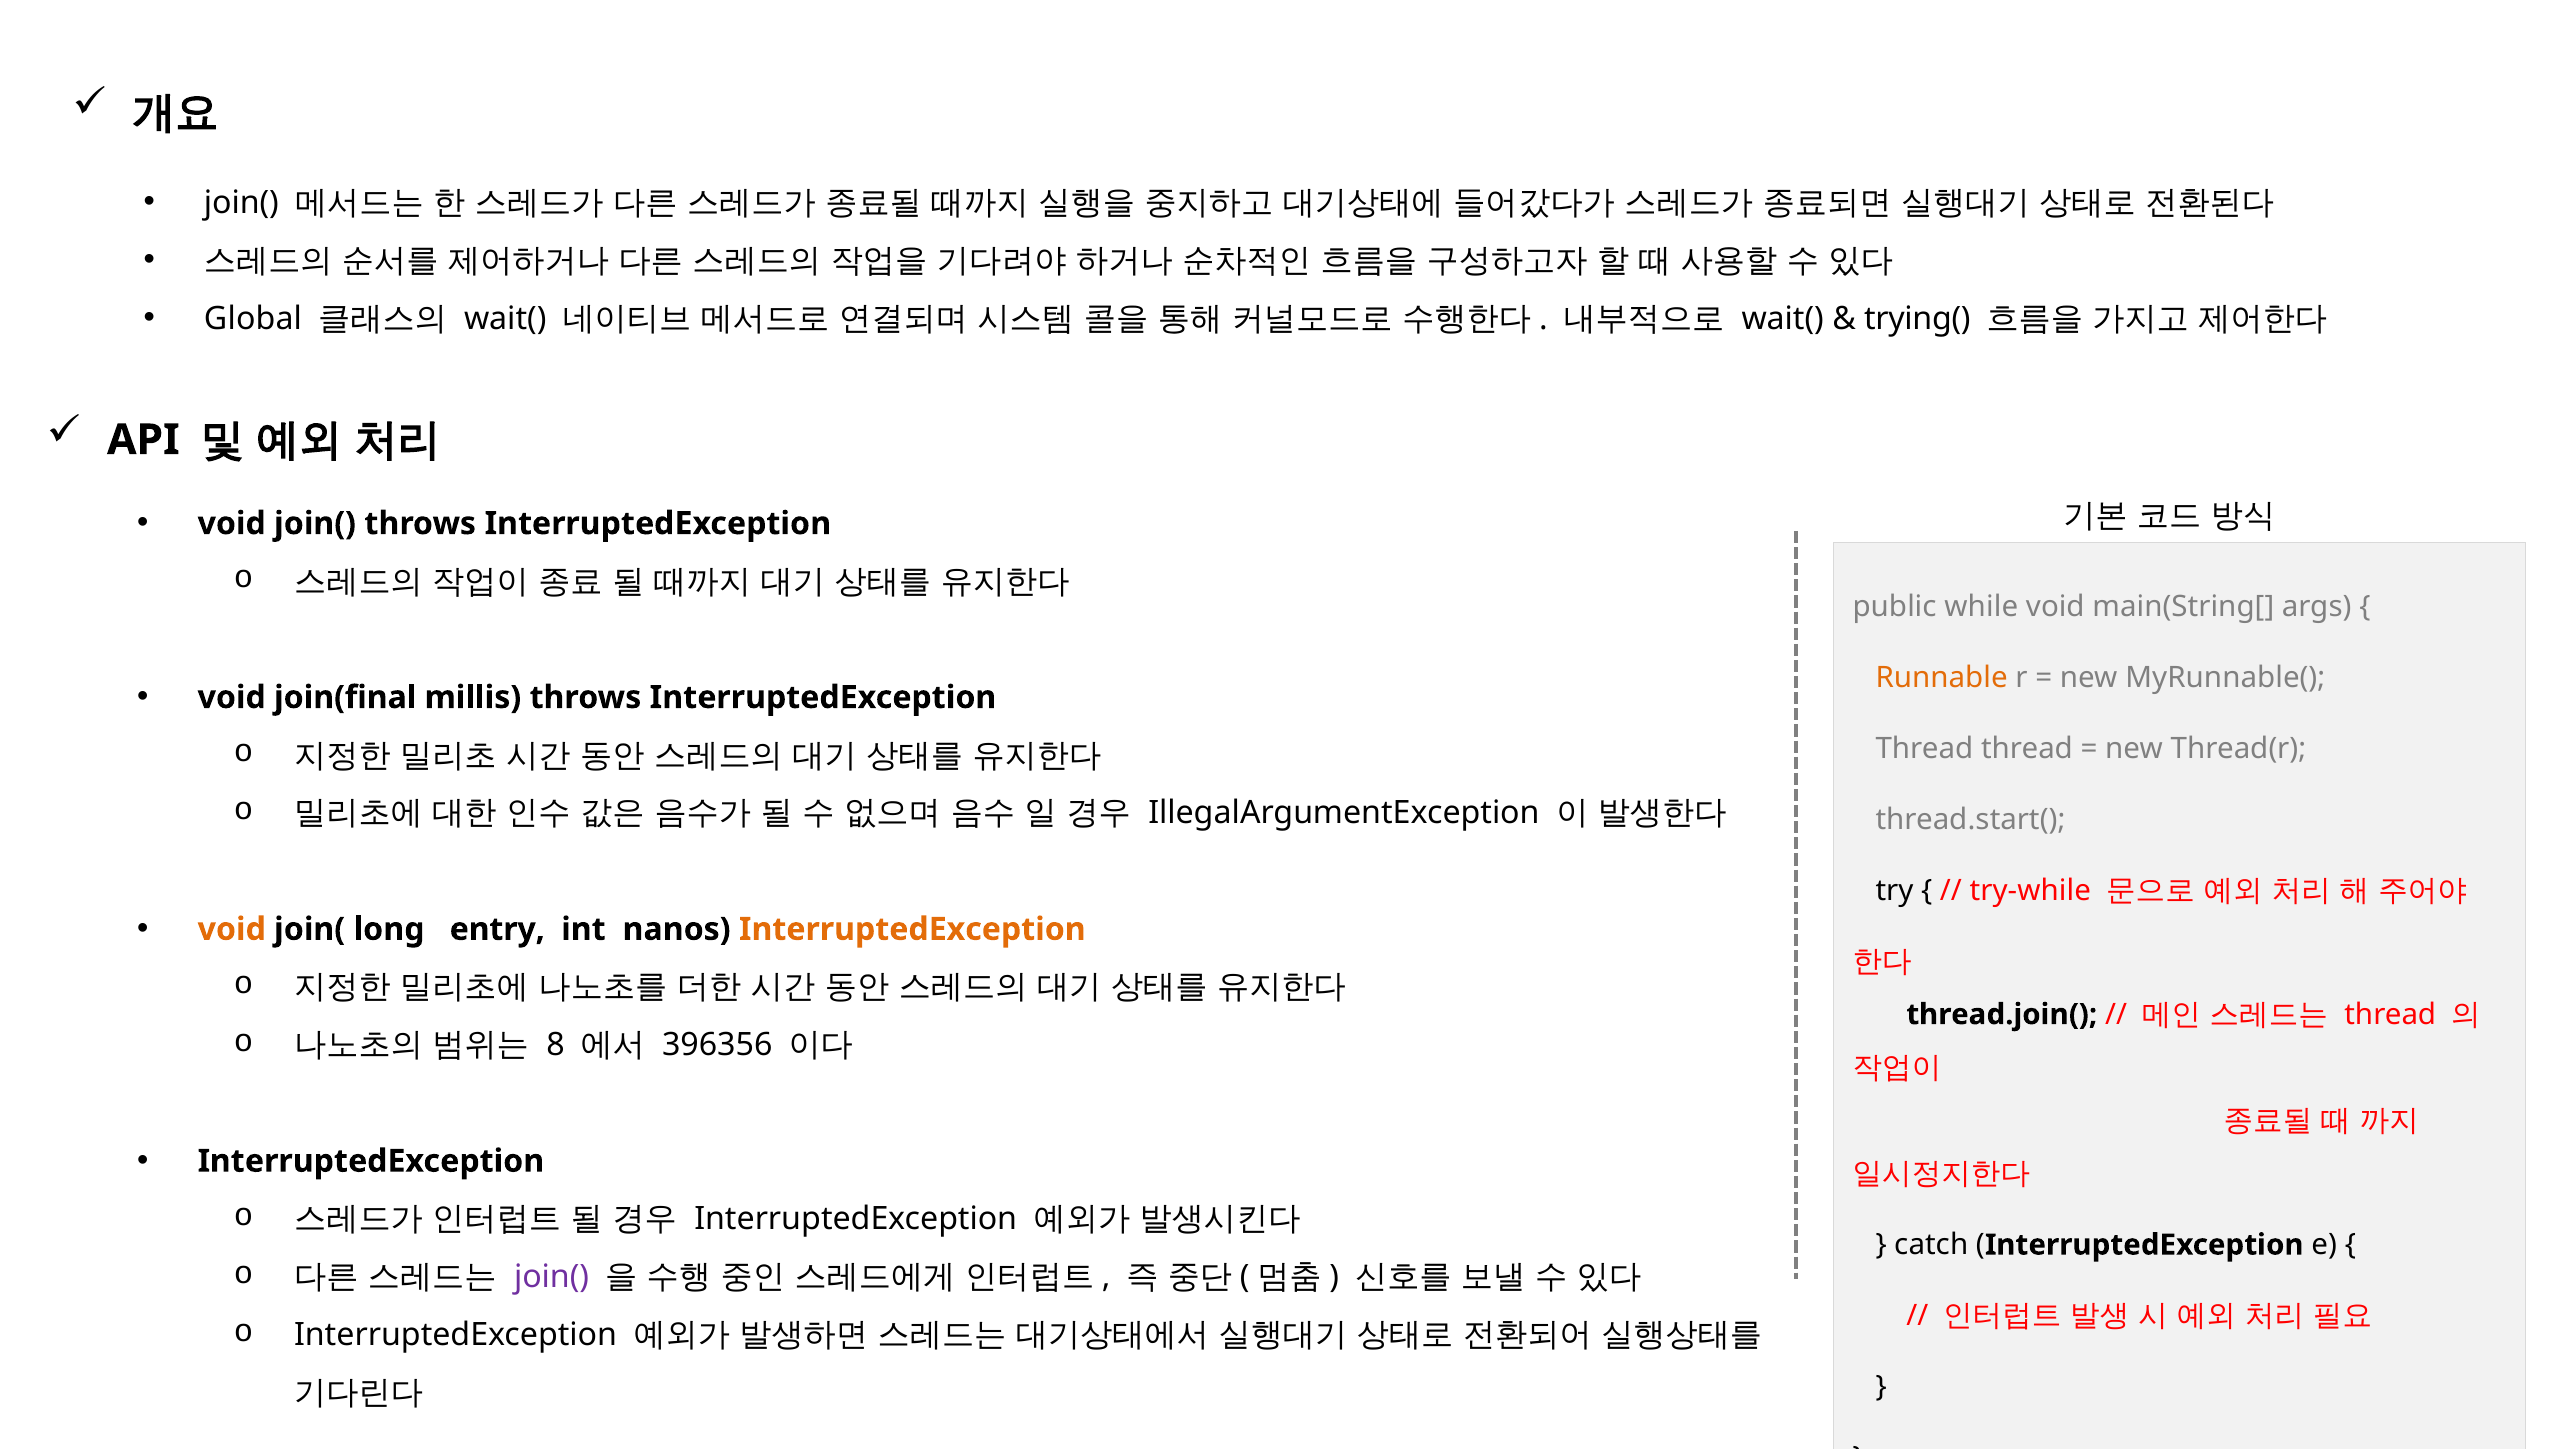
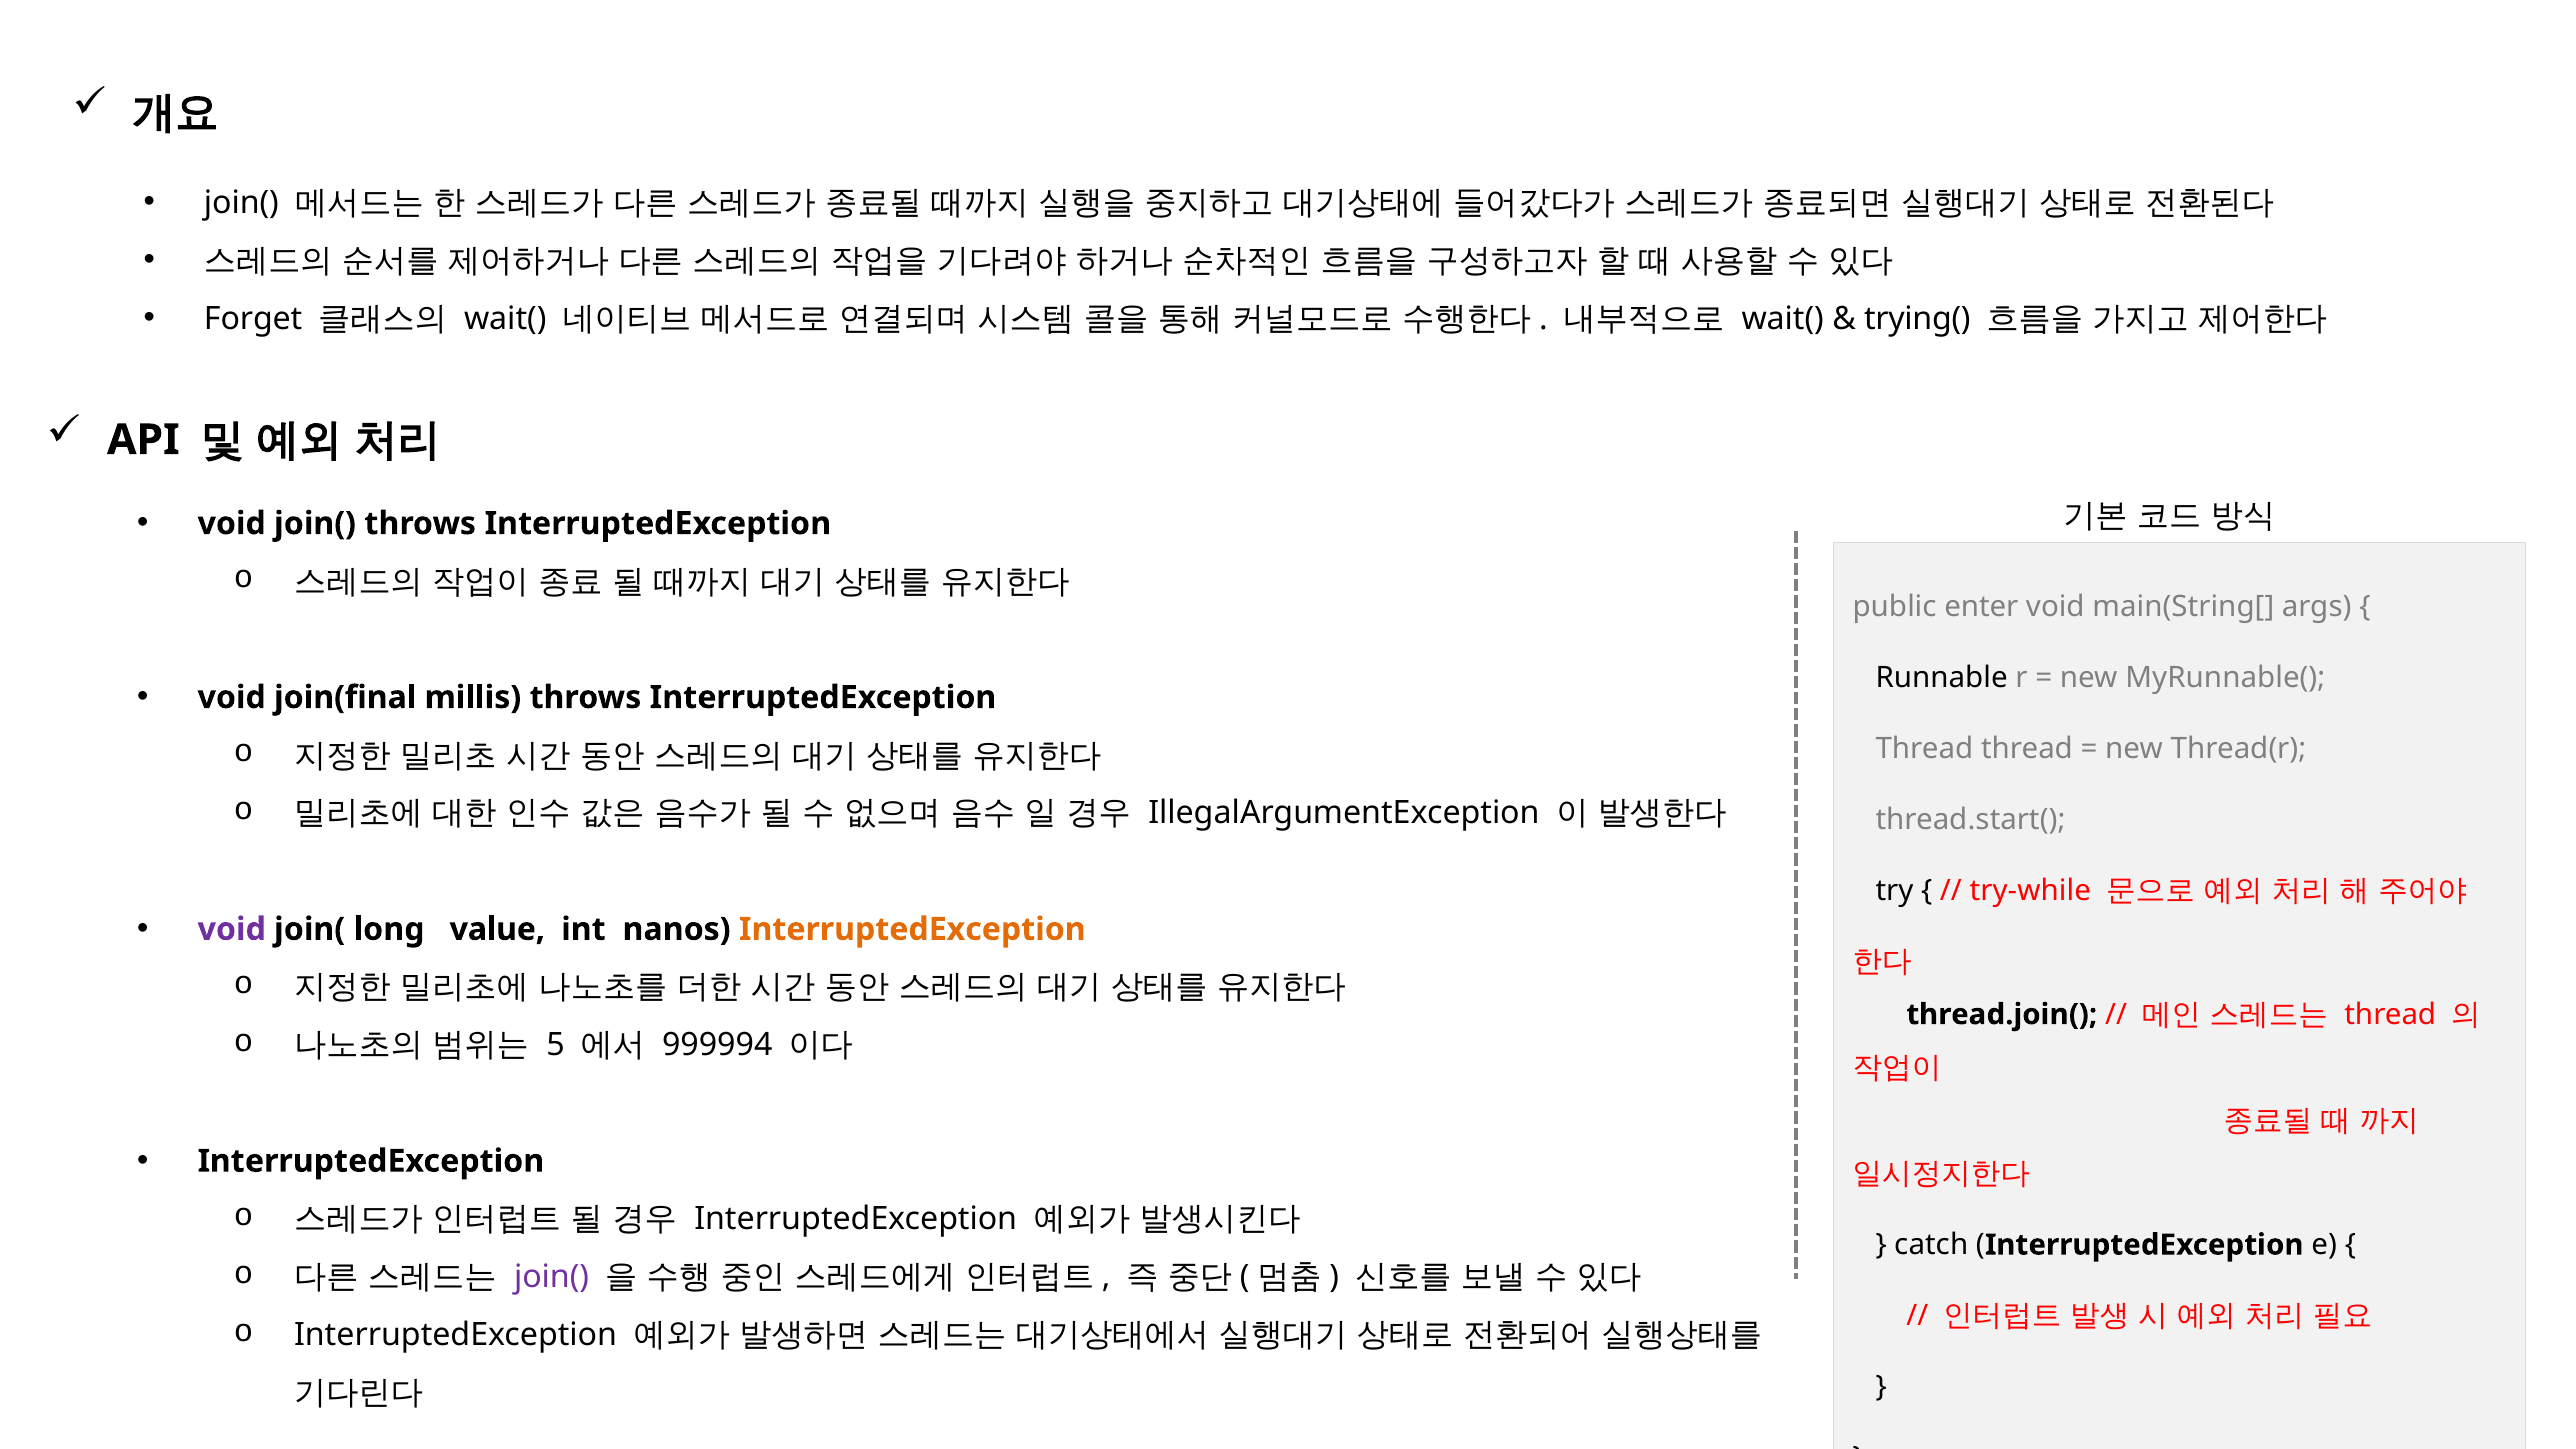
Global: Global -> Forget (253, 319)
while: while -> enter (1981, 607)
Runnable colour: orange -> black (1942, 678)
void colour: orange -> purple (232, 929)
entry: entry -> value (497, 929)
8: 8 -> 5 (555, 1045)
396356: 396356 -> 999994 (717, 1045)
